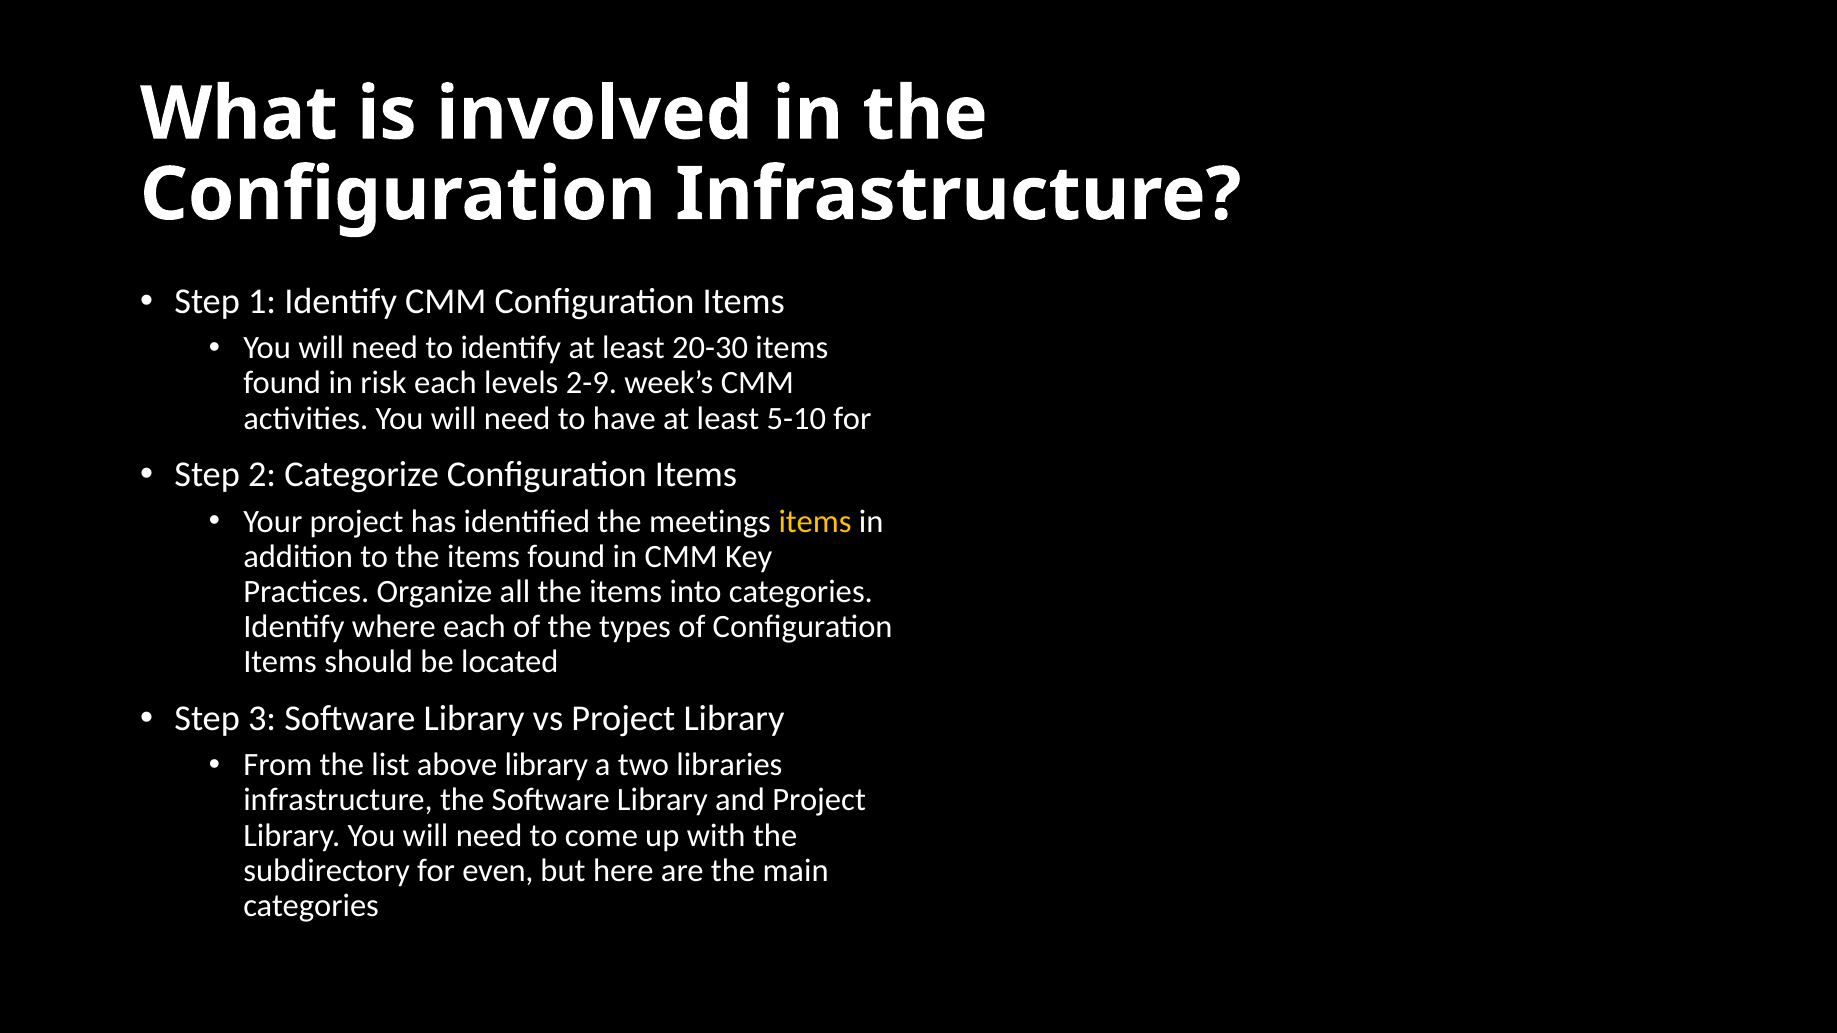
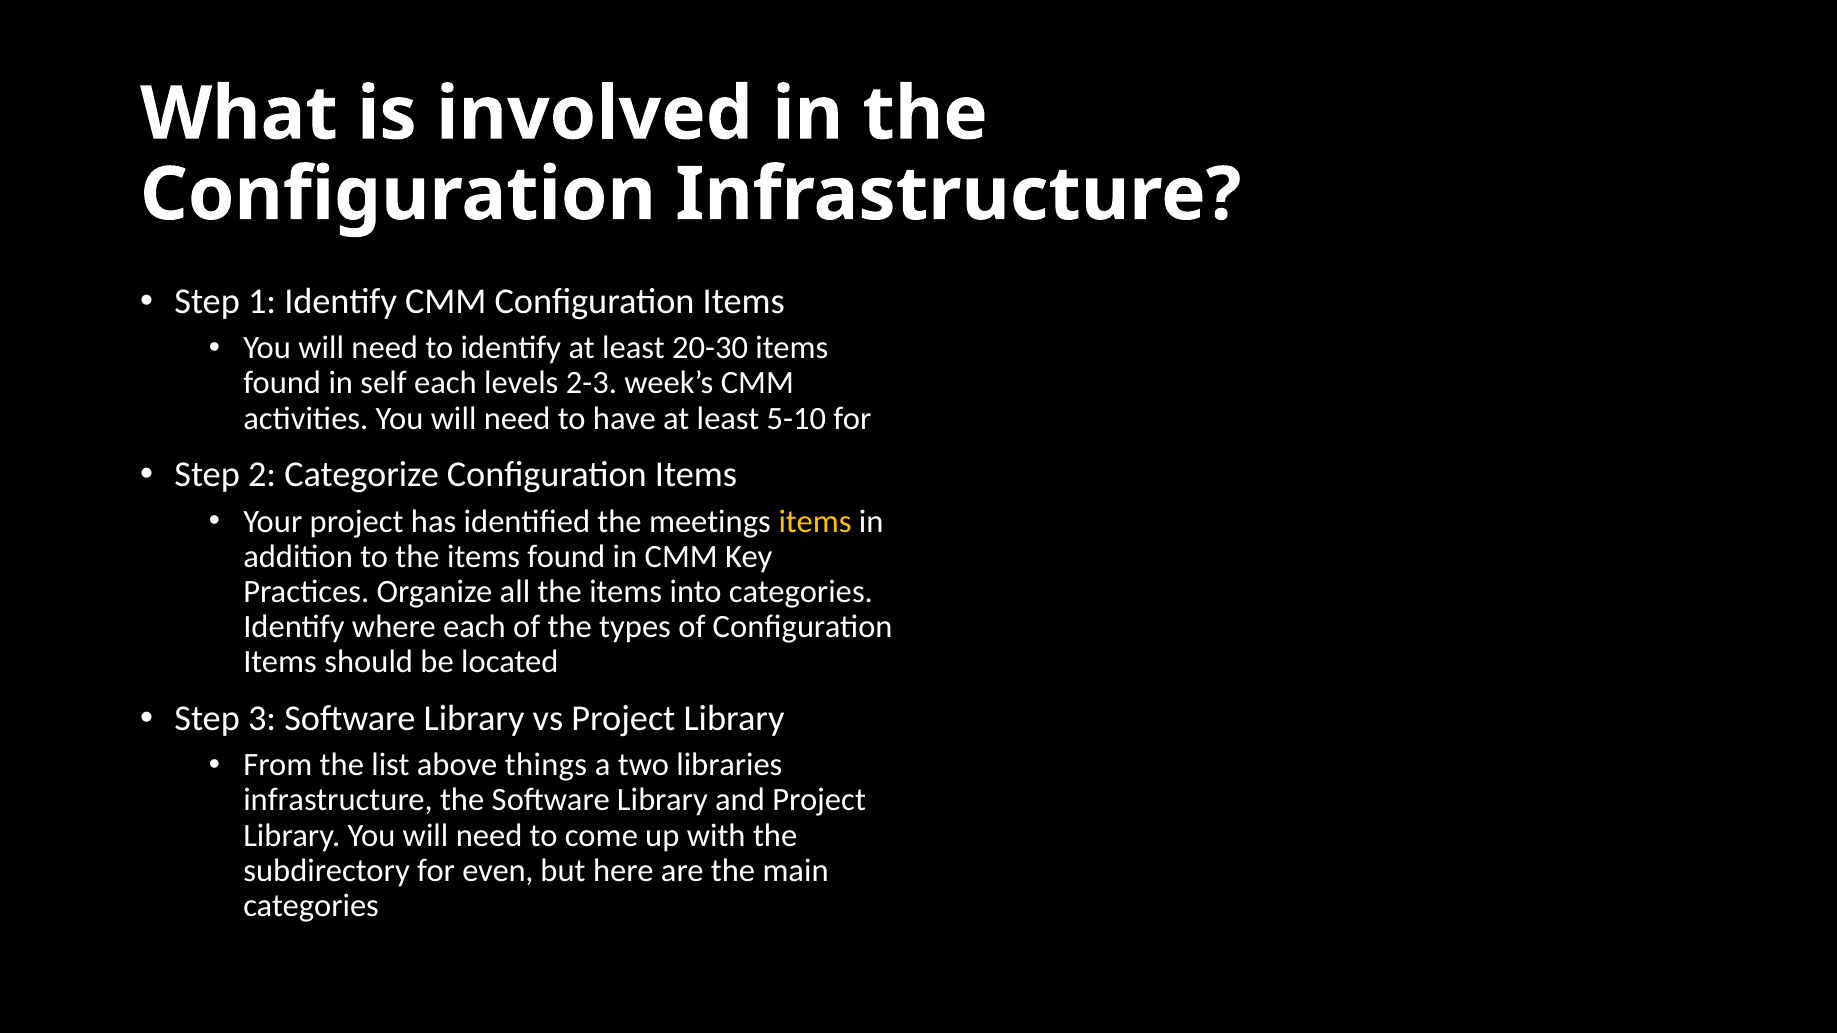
risk: risk -> self (384, 383)
2-9: 2-9 -> 2-3 (591, 383)
above library: library -> things (546, 765)
